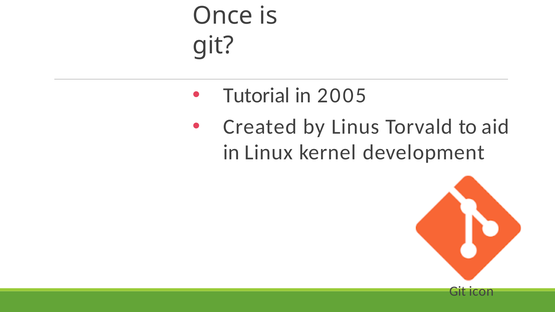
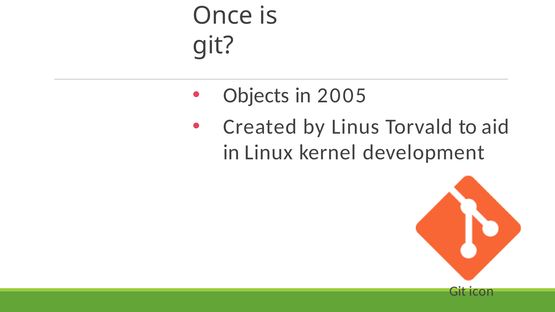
Tutorial: Tutorial -> Objects (256, 95)
